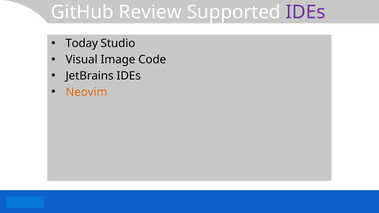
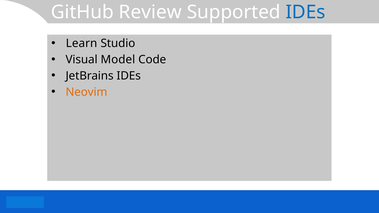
IDEs colour: purple -> blue (305, 12)
Today: Today -> Learn (82, 43)
Image: Image -> Model (118, 60)
